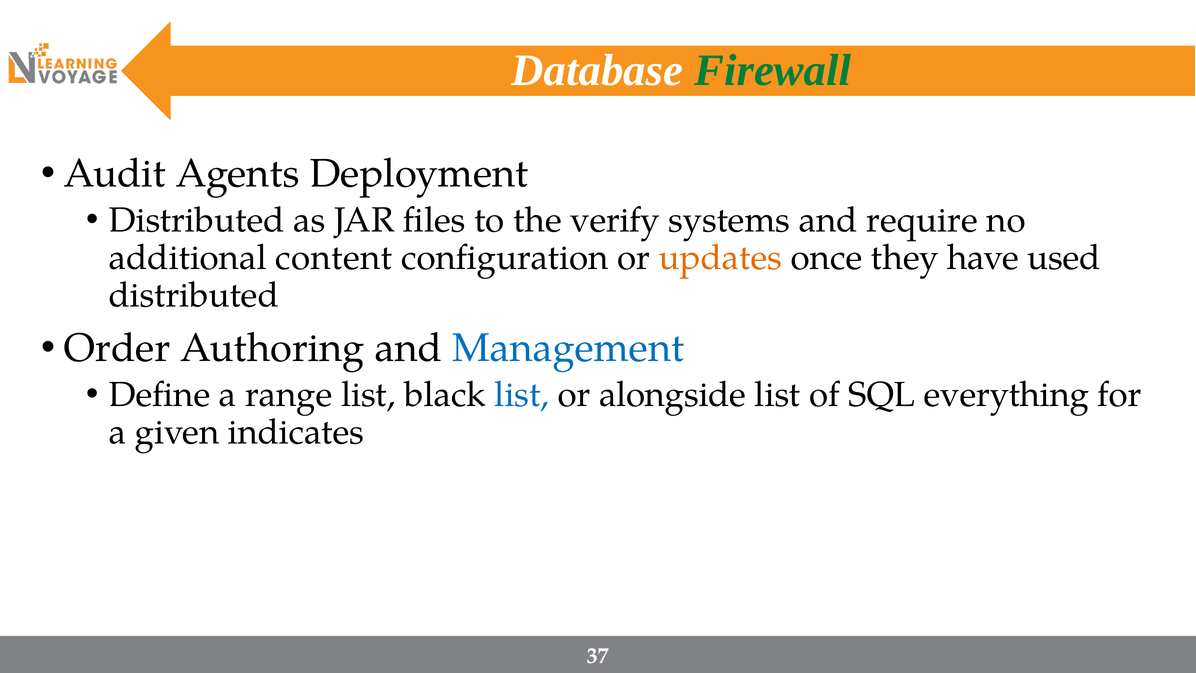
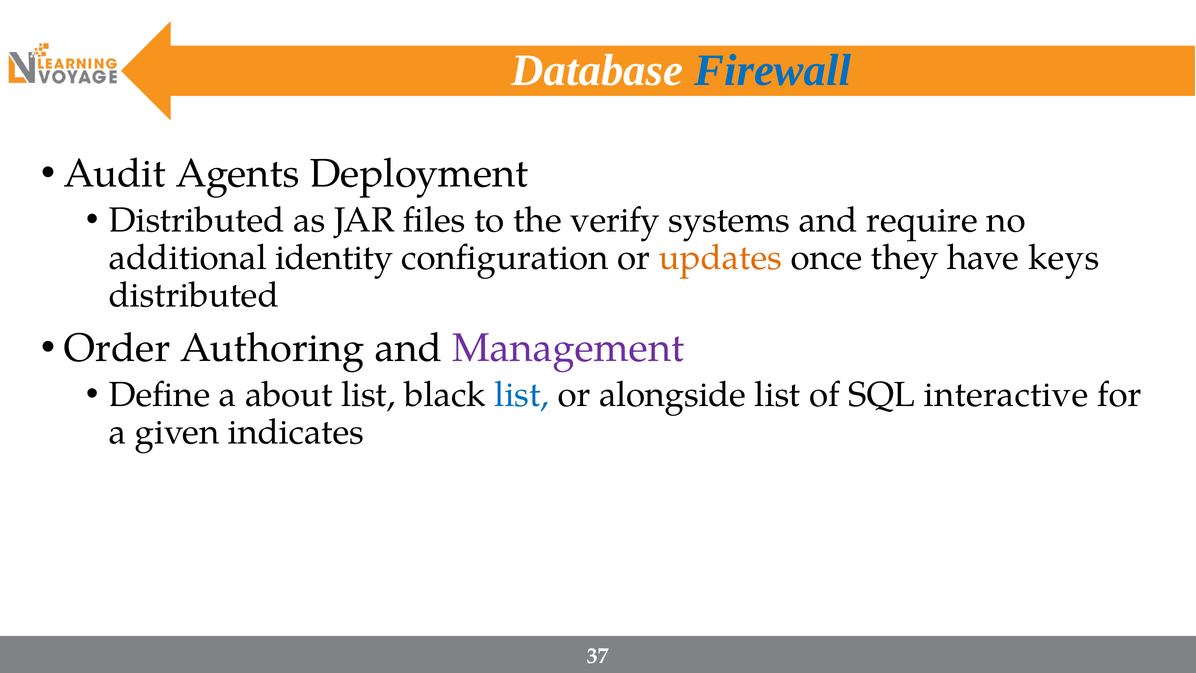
Firewall colour: green -> blue (773, 70)
content: content -> identity (334, 258)
used: used -> keys (1064, 258)
Management colour: blue -> purple (568, 348)
range: range -> about (289, 395)
everything: everything -> interactive (1006, 395)
